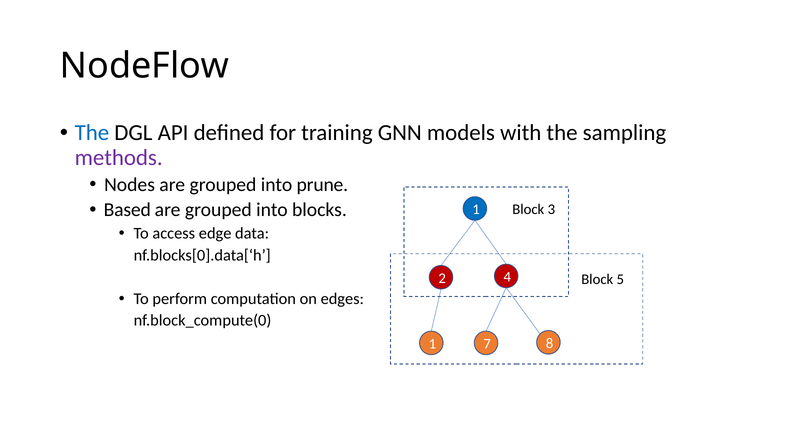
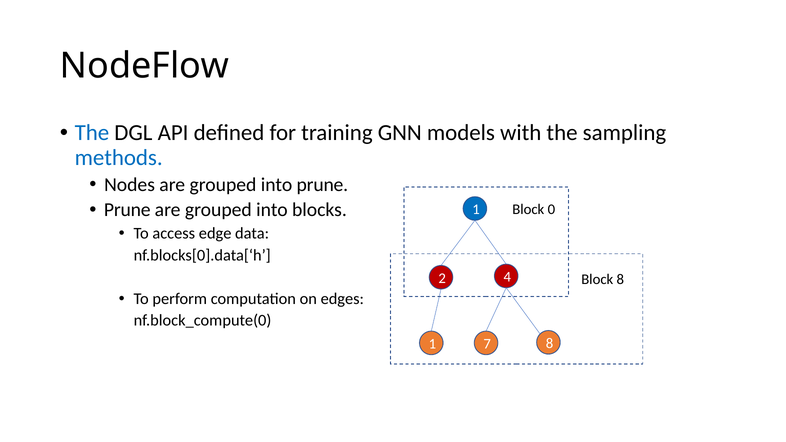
methods colour: purple -> blue (119, 158)
Based: Based -> Prune (127, 210)
3: 3 -> 0 (551, 210)
Block 5: 5 -> 8 (620, 280)
